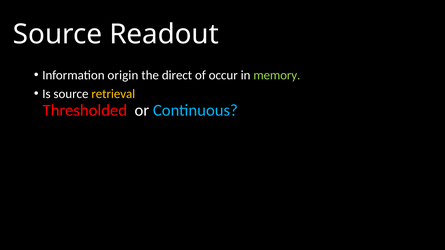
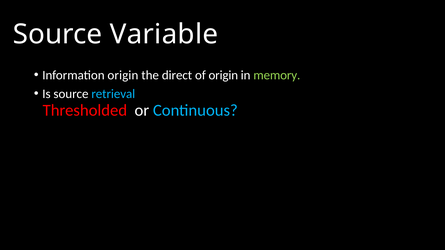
Readout: Readout -> Variable (164, 34)
of occur: occur -> origin (223, 75)
retrieval colour: yellow -> light blue (113, 94)
